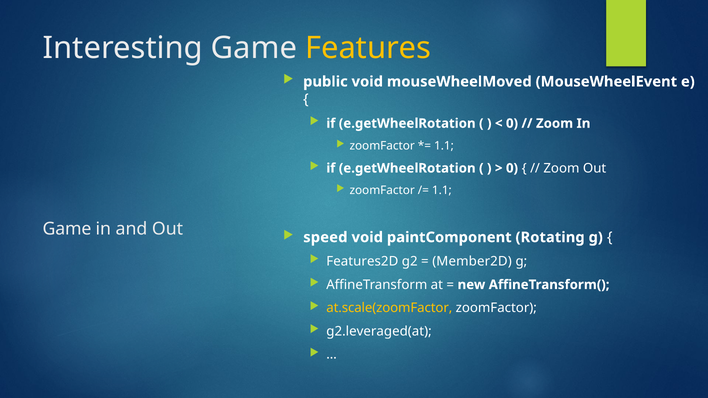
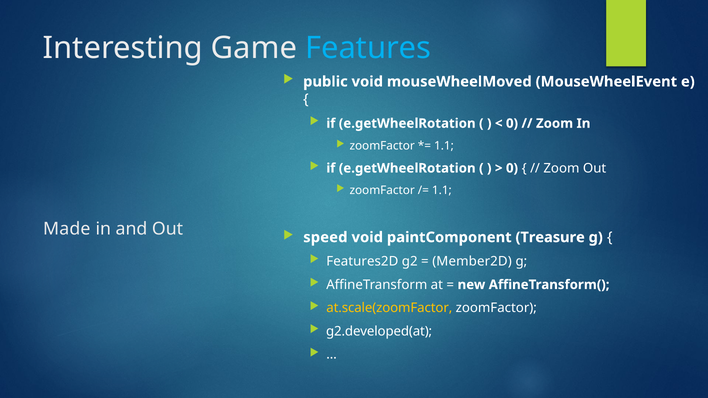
Features colour: yellow -> light blue (368, 48)
Game: Game -> Made (67, 229)
Rotating: Rotating -> Treasure (550, 237)
g2.leveraged(at: g2.leveraged(at -> g2.developed(at (379, 331)
